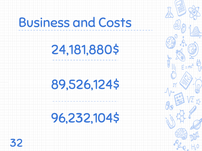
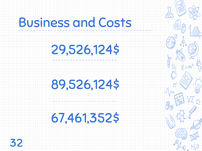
24,181,880$: 24,181,880$ -> 29,526,124$ (85, 50)
96,232,104$: 96,232,104$ -> 67,461,352$ (85, 119)
